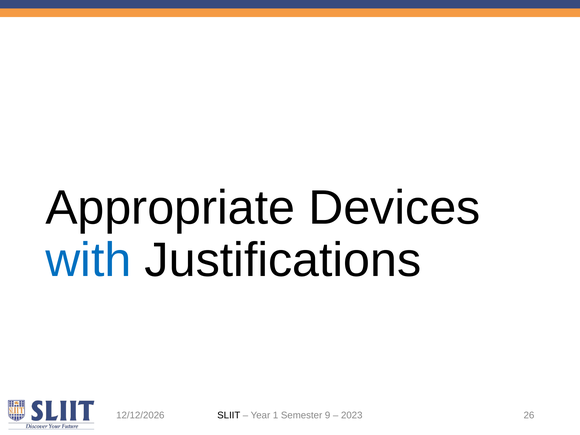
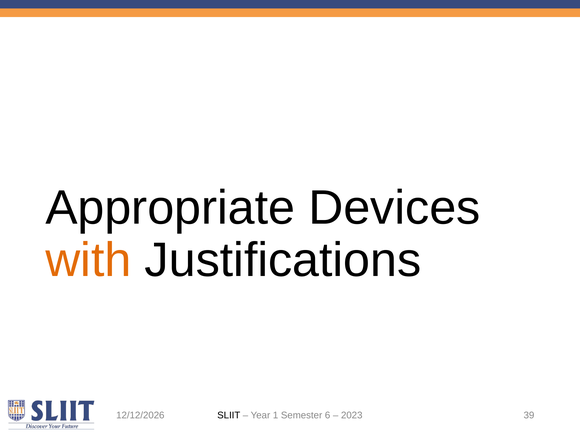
with colour: blue -> orange (88, 260)
9: 9 -> 6 (328, 415)
26: 26 -> 39 (529, 415)
